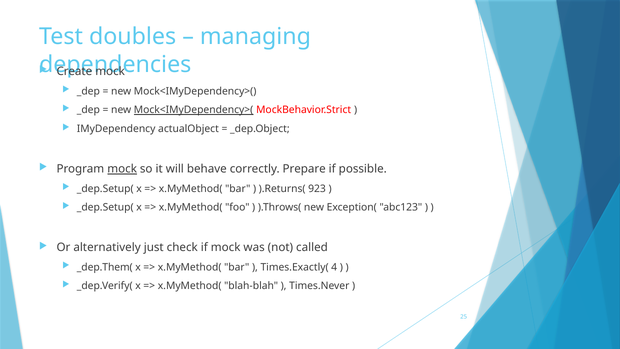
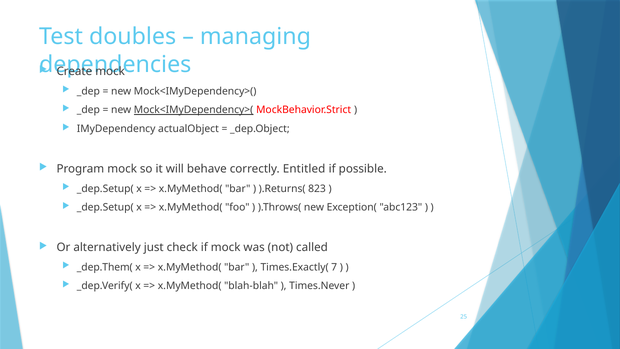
mock underline: present -> none (122, 169)
Prepare: Prepare -> Entitled (304, 169)
923: 923 -> 823 (317, 188)
4: 4 -> 7 (334, 267)
